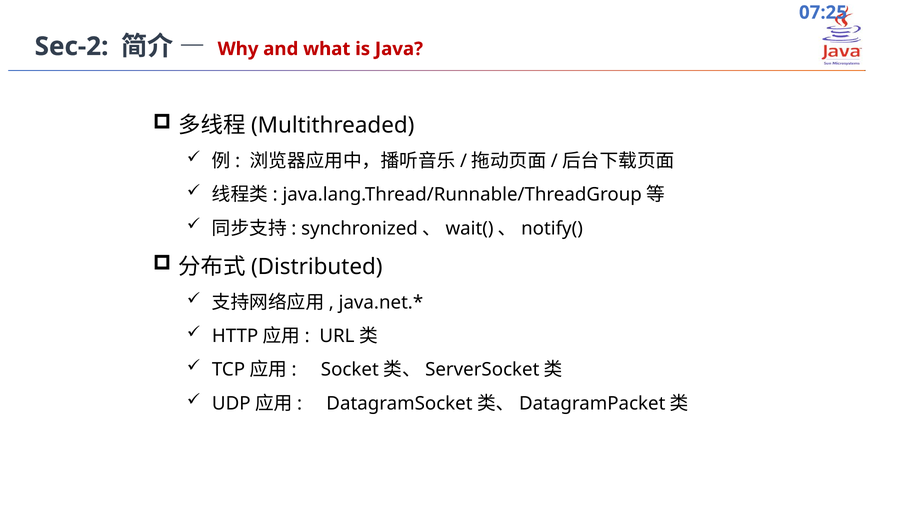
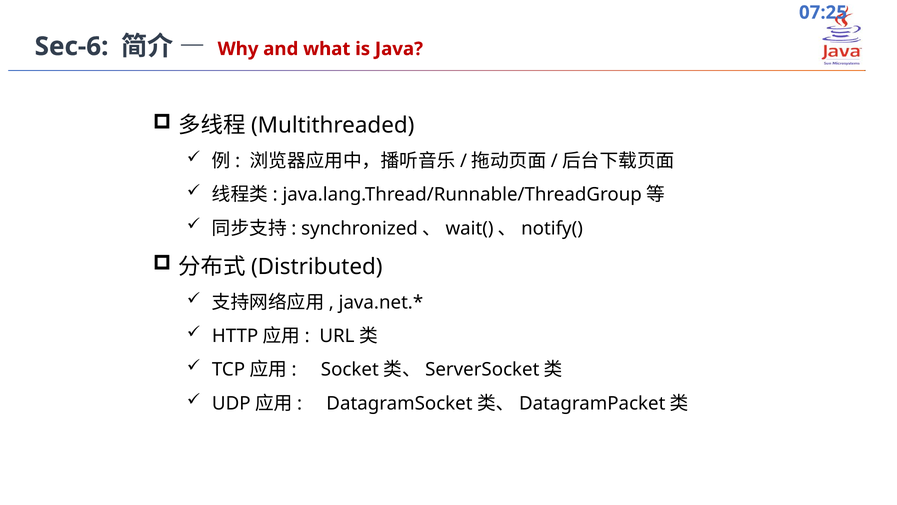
Sec-2: Sec-2 -> Sec-6 (72, 46)
